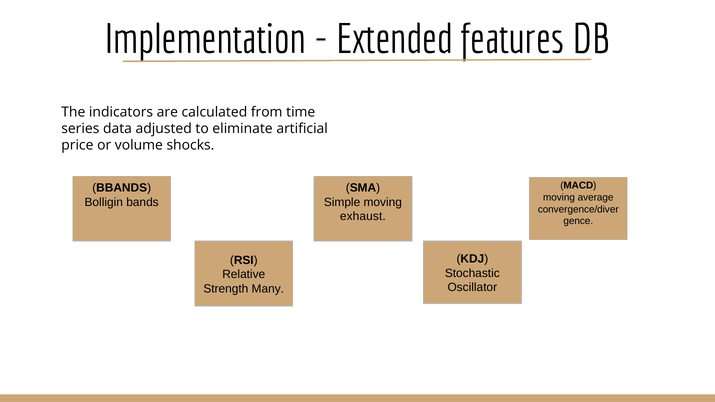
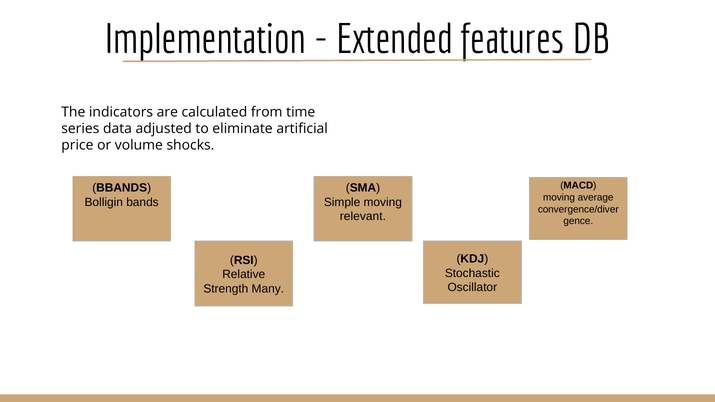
exhaust: exhaust -> relevant (363, 217)
